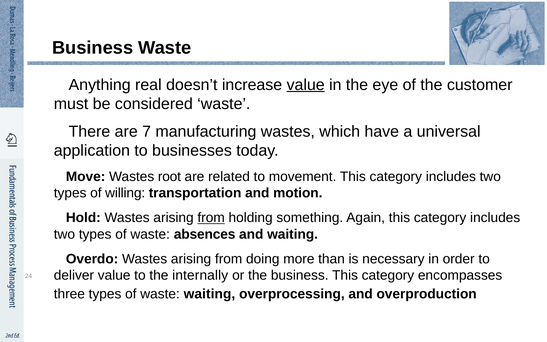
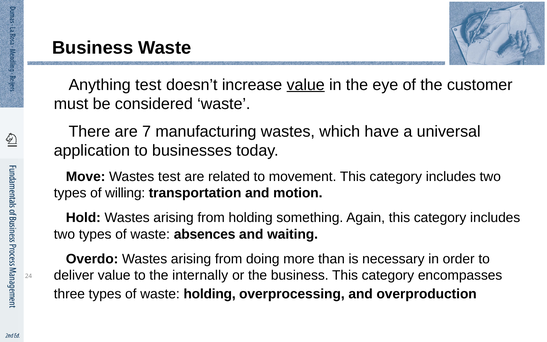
real: real -> test (148, 85)
Wastes root: root -> test (169, 176)
from underline: present -> none (211, 218)
waste waiting: waiting -> holding (210, 294)
